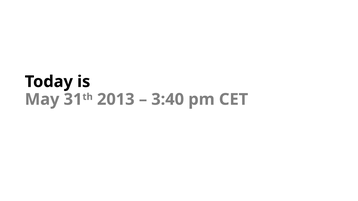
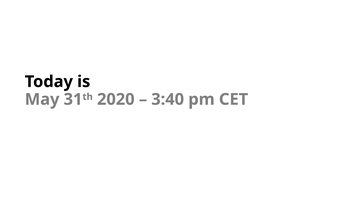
2013: 2013 -> 2020 (116, 100)
